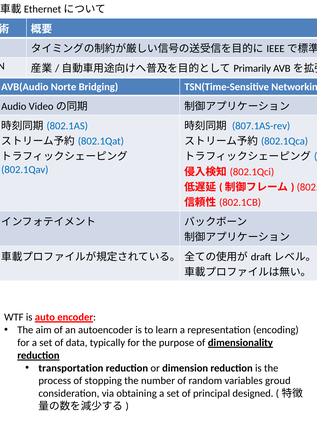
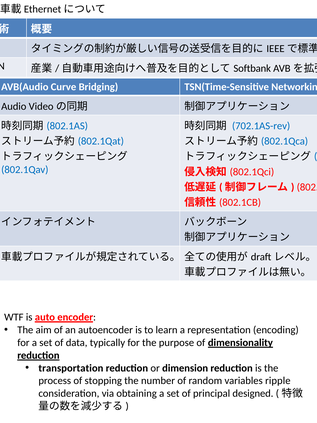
Primarily: Primarily -> Softbank (252, 68)
Norte: Norte -> Curve (64, 87)
807.1AS-rev: 807.1AS-rev -> 702.1AS-rev (261, 126)
groud: groud -> ripple (278, 380)
